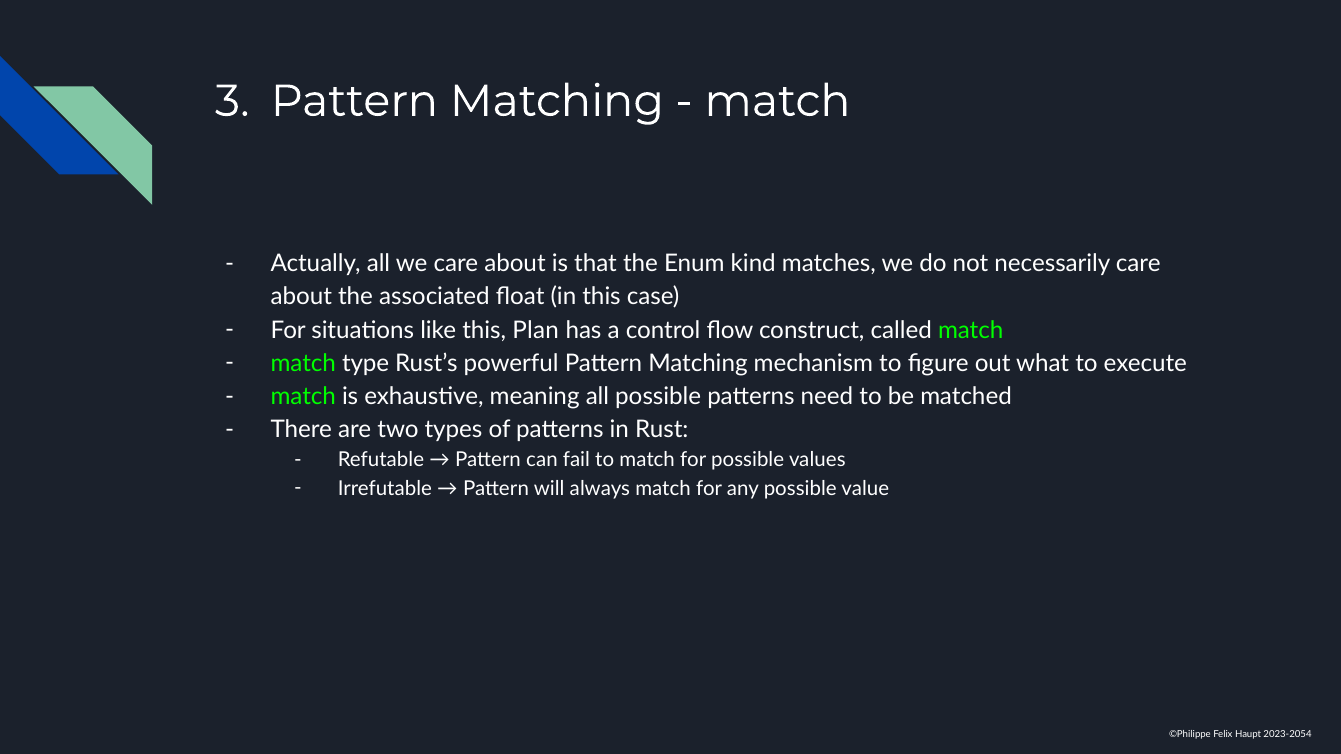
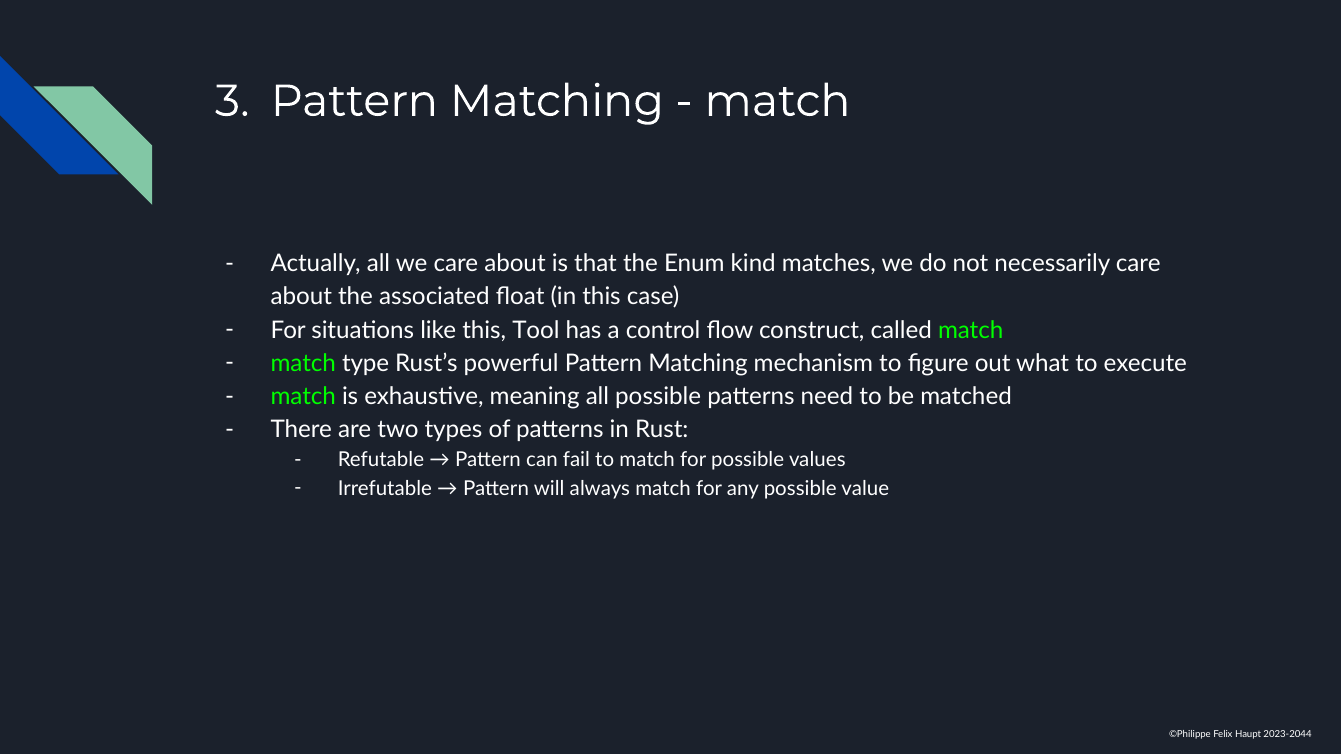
Plan: Plan -> Tool (536, 330)
2023-2054: 2023-2054 -> 2023-2044 (1288, 735)
